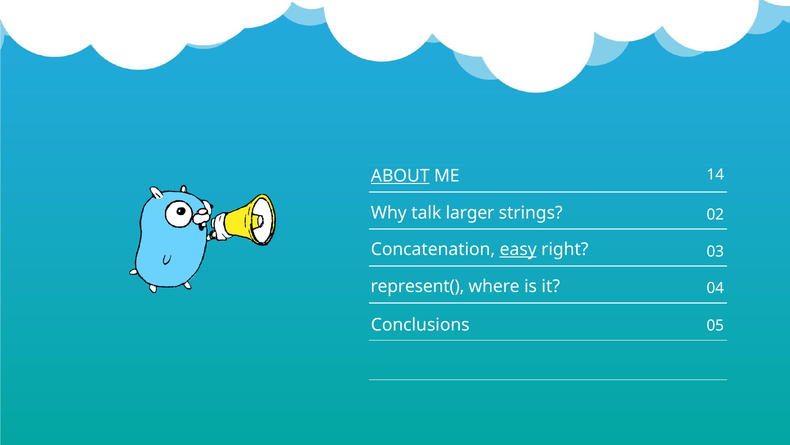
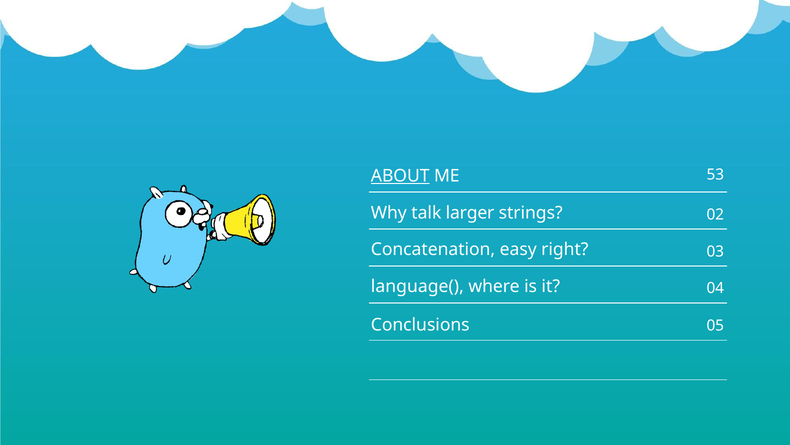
14: 14 -> 53 (715, 174)
easy underline: present -> none (518, 249)
represent(: represent( -> language( (417, 286)
